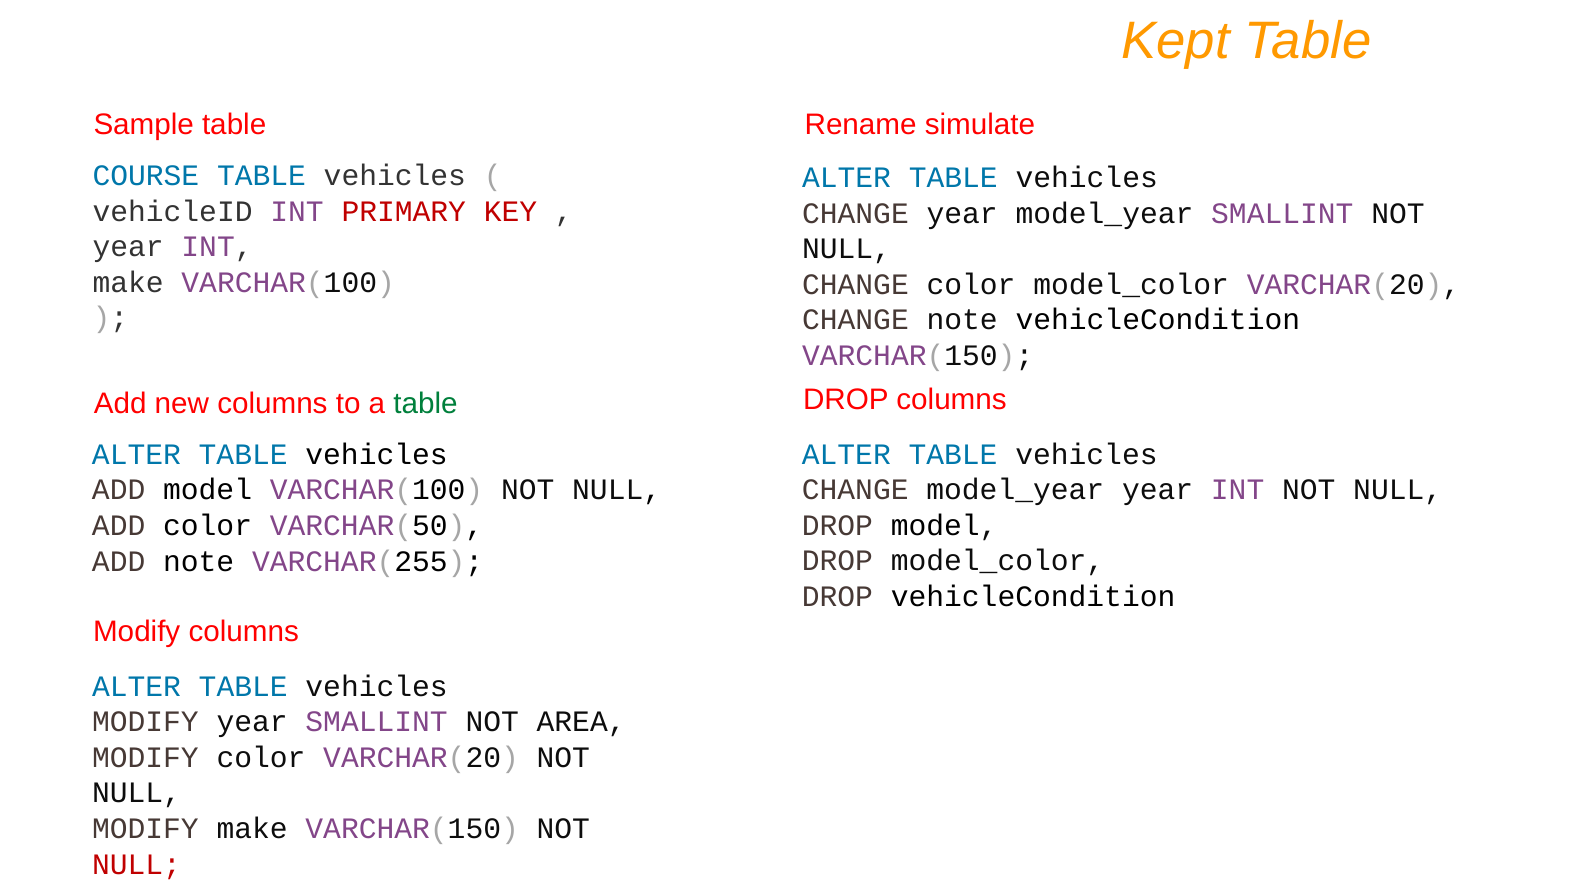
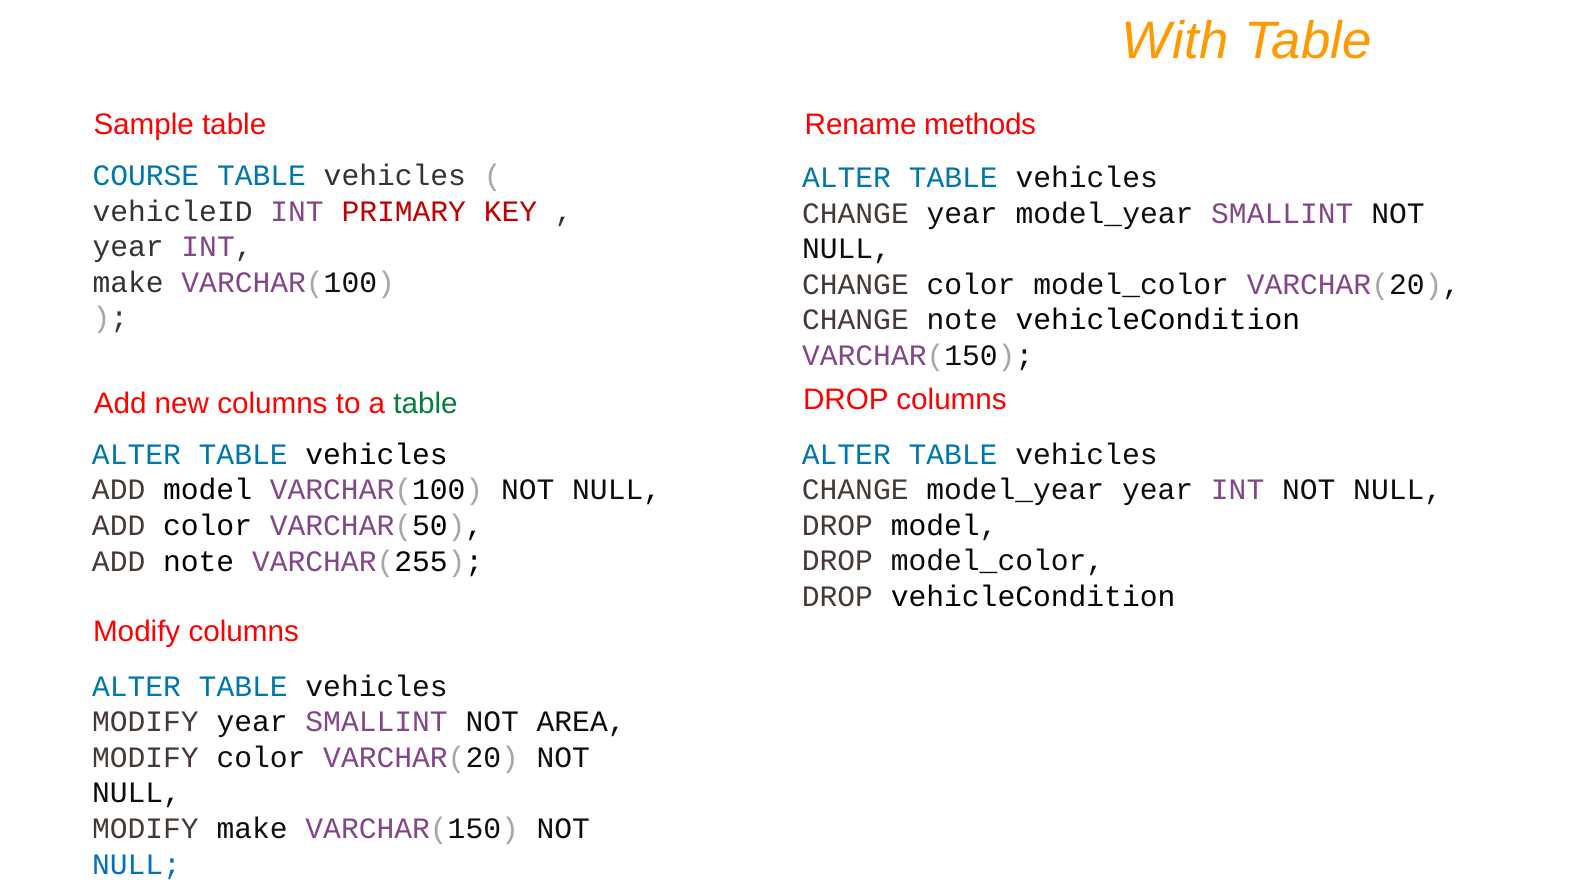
Kept: Kept -> With (1175, 41)
simulate: simulate -> methods (980, 125)
NULL colour: red -> blue (136, 865)
